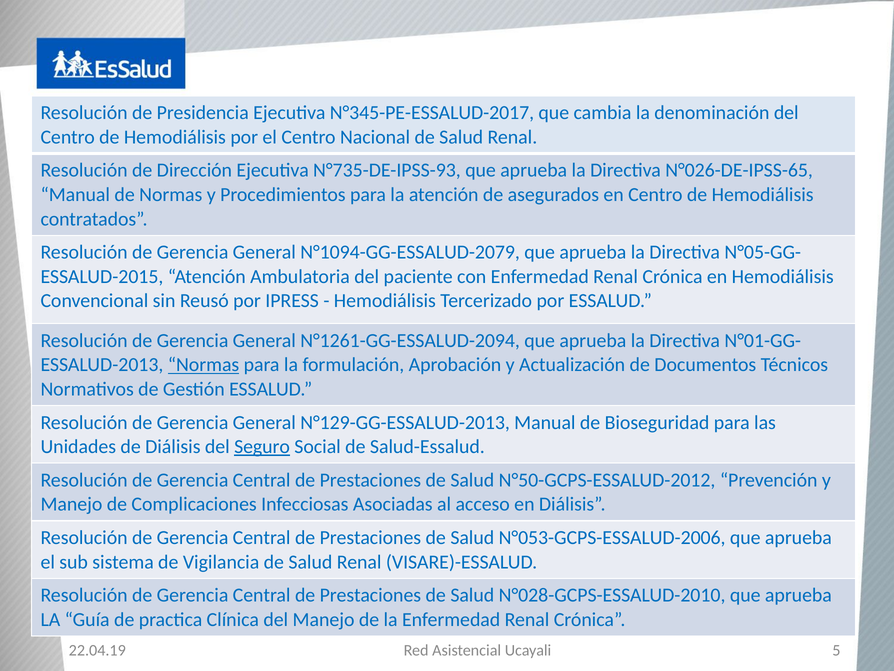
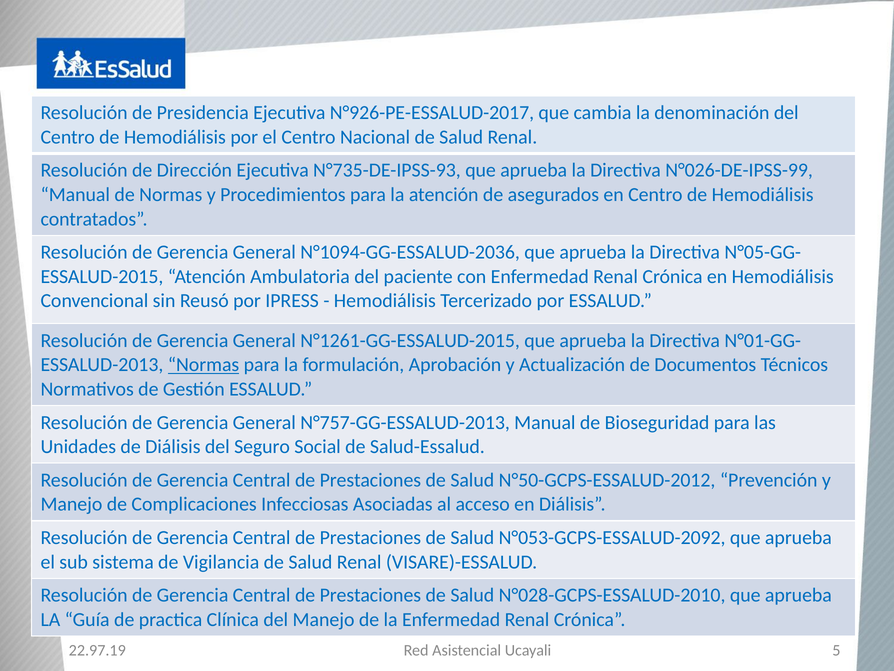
N°345-PE-ESSALUD-2017: N°345-PE-ESSALUD-2017 -> N°926-PE-ESSALUD-2017 (432, 113)
N°026-DE-IPSS-65: N°026-DE-IPSS-65 -> N°026-DE-IPSS-99 (739, 170)
N°1094-GG-ESSALUD-2079: N°1094-GG-ESSALUD-2079 -> N°1094-GG-ESSALUD-2036 (410, 252)
N°1261-GG-ESSALUD-2094: N°1261-GG-ESSALUD-2094 -> N°1261-GG-ESSALUD-2015 (410, 340)
N°129-GG-ESSALUD-2013: N°129-GG-ESSALUD-2013 -> N°757-GG-ESSALUD-2013 (405, 422)
Seguro underline: present -> none (262, 446)
N°053-GCPS-ESSALUD-2006: N°053-GCPS-ESSALUD-2006 -> N°053-GCPS-ESSALUD-2092 (612, 537)
22.04.19: 22.04.19 -> 22.97.19 (97, 650)
